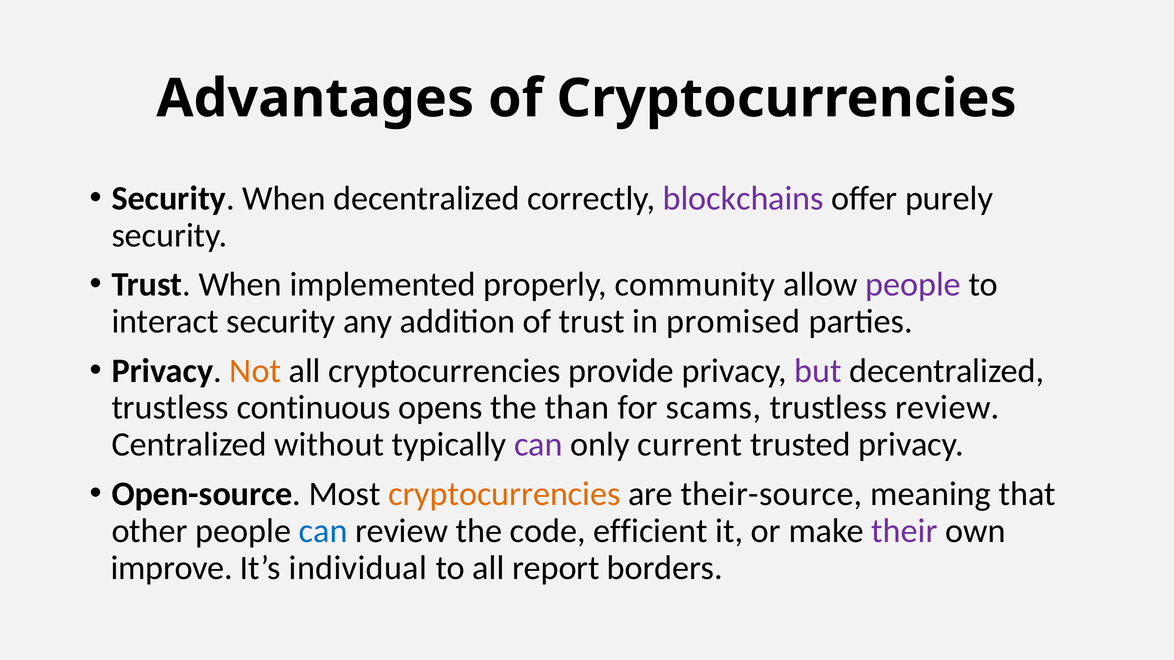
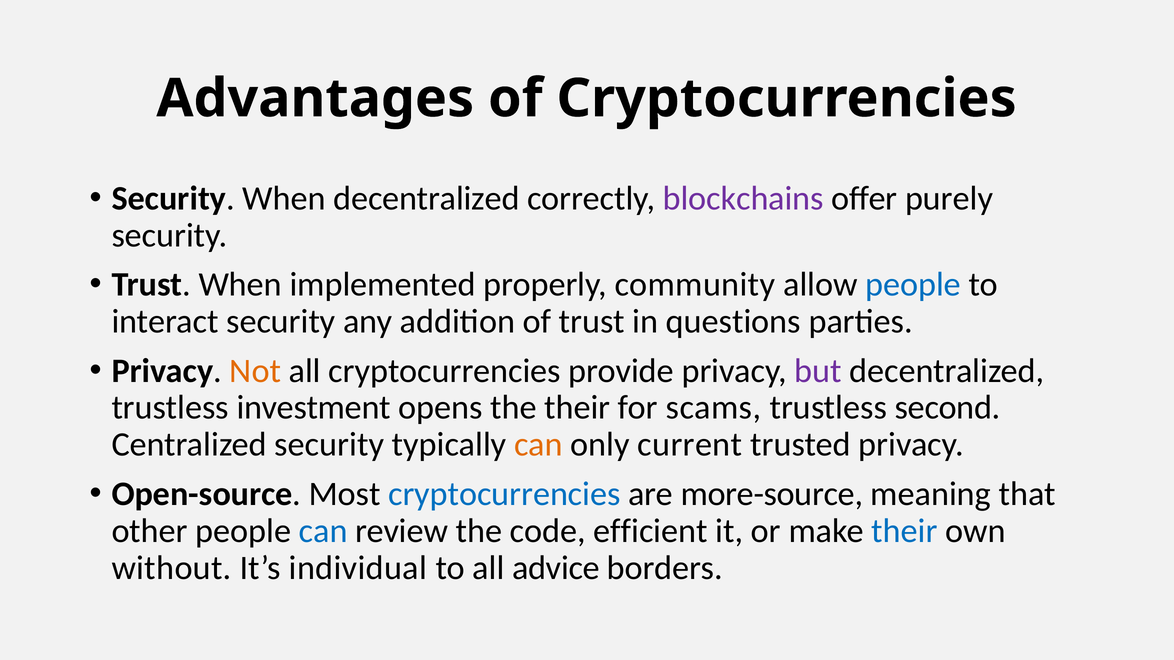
people colour: purple -> blue (913, 285)
promised: promised -> questions (733, 322)
continuous: continuous -> investment (314, 408)
the than: than -> their (577, 408)
trustless review: review -> second (948, 408)
Centralized without: without -> security (329, 445)
can colour: purple -> orange (538, 445)
cryptocurrencies colour: orange -> blue (504, 494)
their-source: their-source -> more-source (772, 494)
their colour: purple -> blue (905, 531)
improve: improve -> without (172, 568)
report: report -> advice (556, 568)
